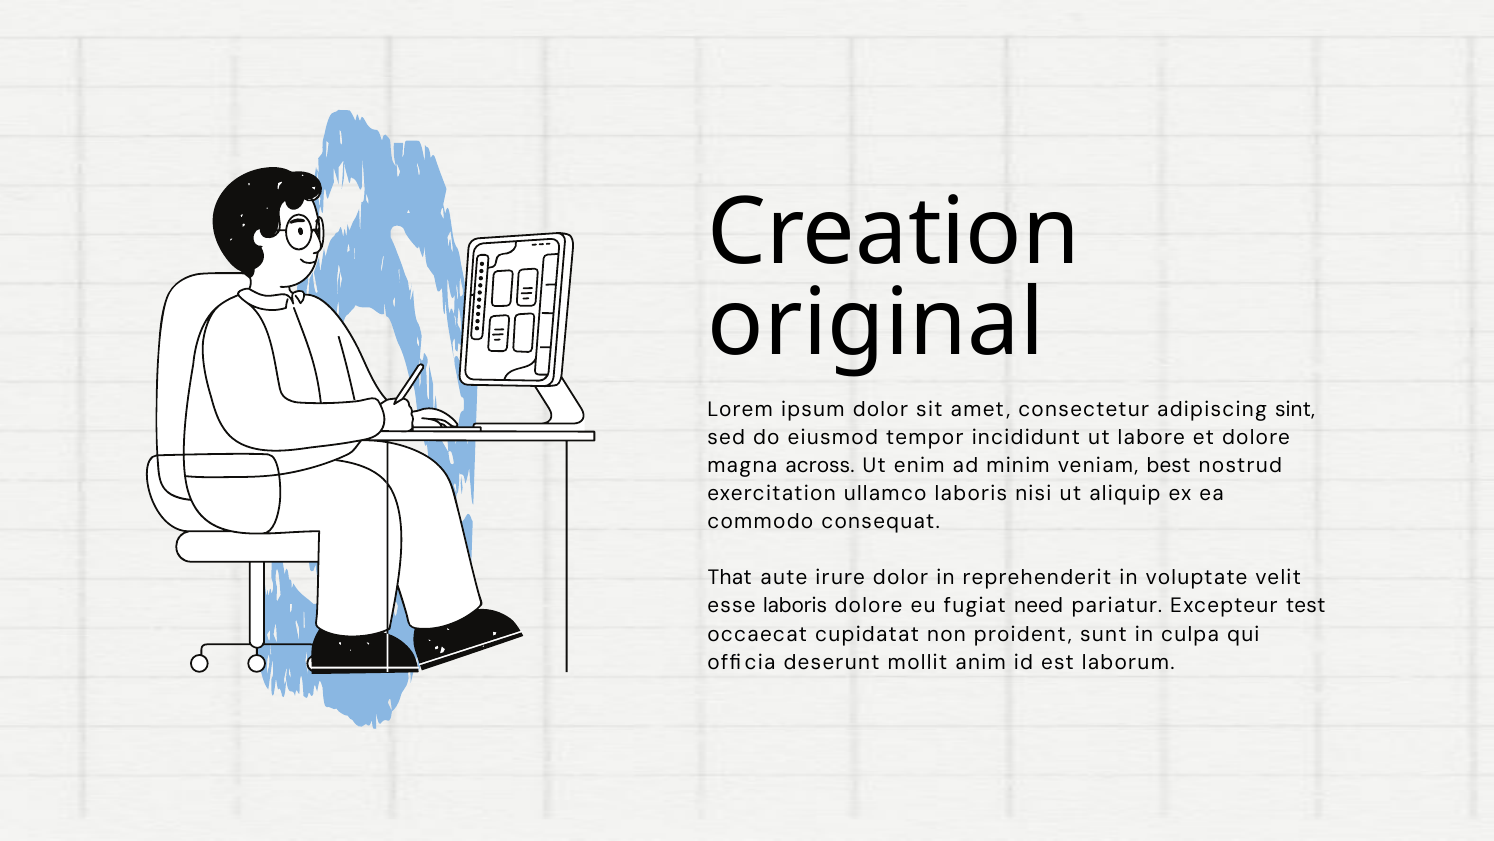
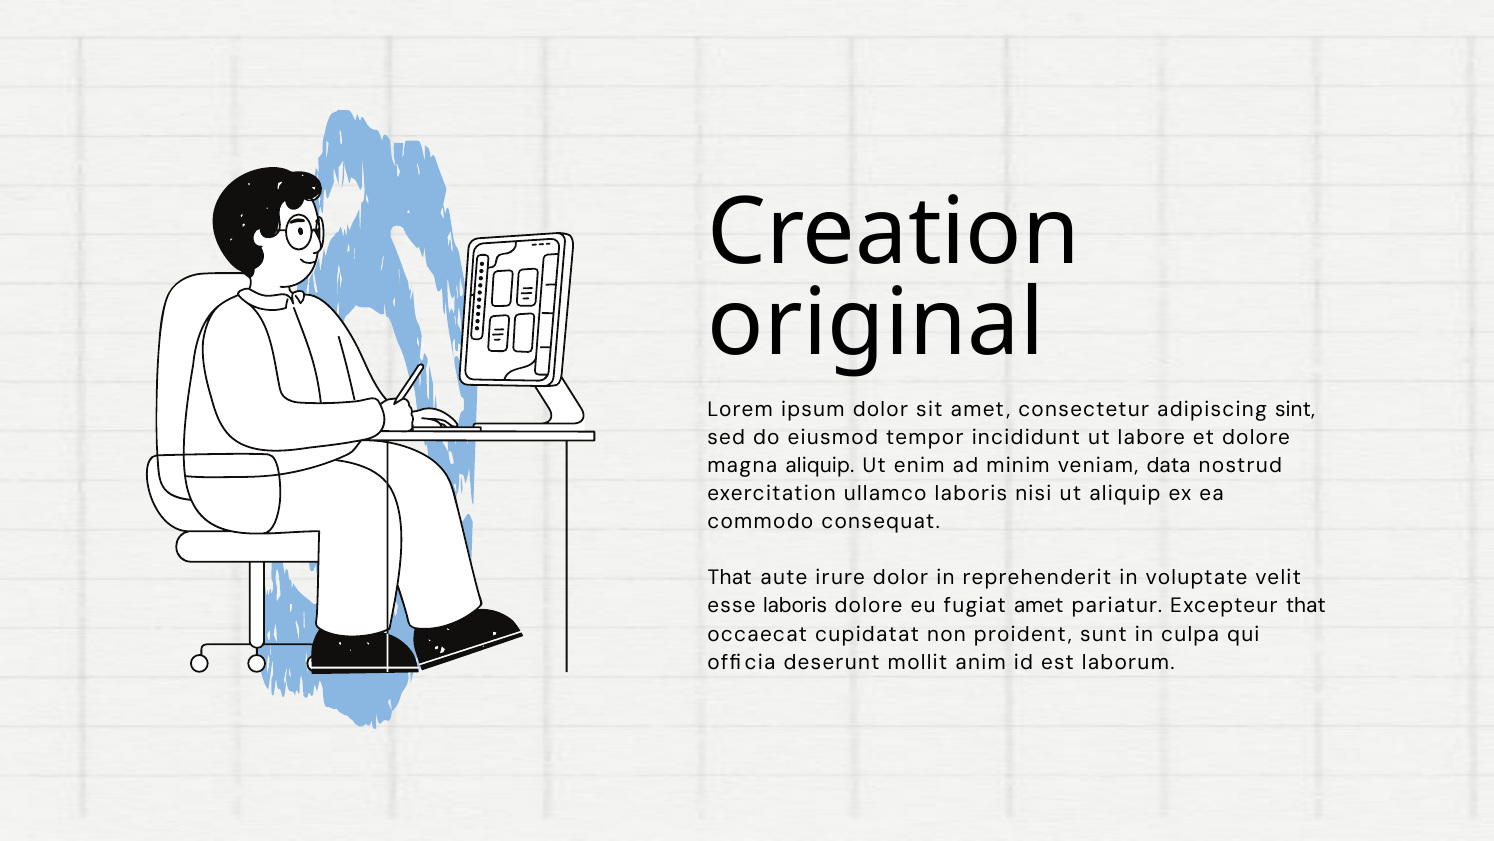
magna across: across -> aliquip (820, 466)
best: best -> data (1169, 466)
fugiat need: need -> amet (1039, 606)
Excepteur test: test -> that (1306, 606)
